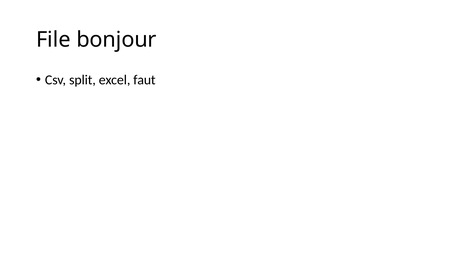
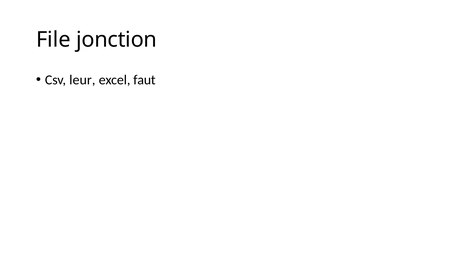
bonjour: bonjour -> jonction (117, 40)
split: split -> leur (82, 80)
